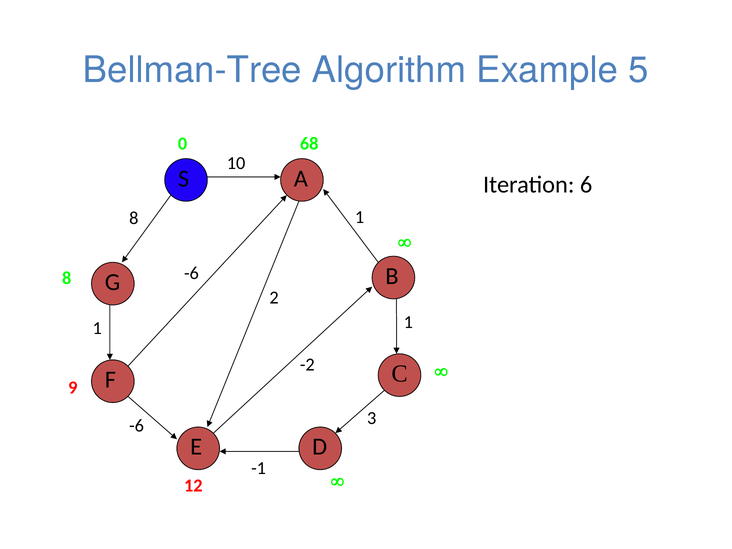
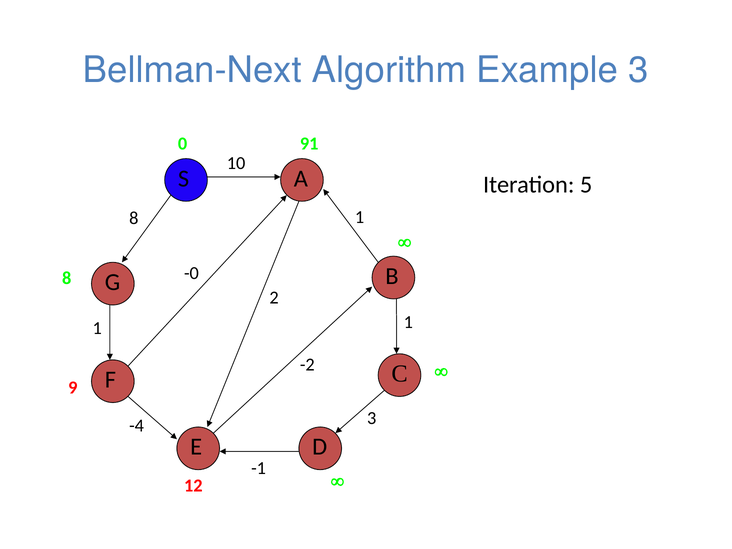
Bellman-Tree: Bellman-Tree -> Bellman-Next (192, 70)
Example 5: 5 -> 3 (638, 70)
68: 68 -> 91 (309, 144)
6: 6 -> 5 (586, 185)
-6: -6 -> -0 (191, 273)
-6: -6 -> -4 (137, 426)
